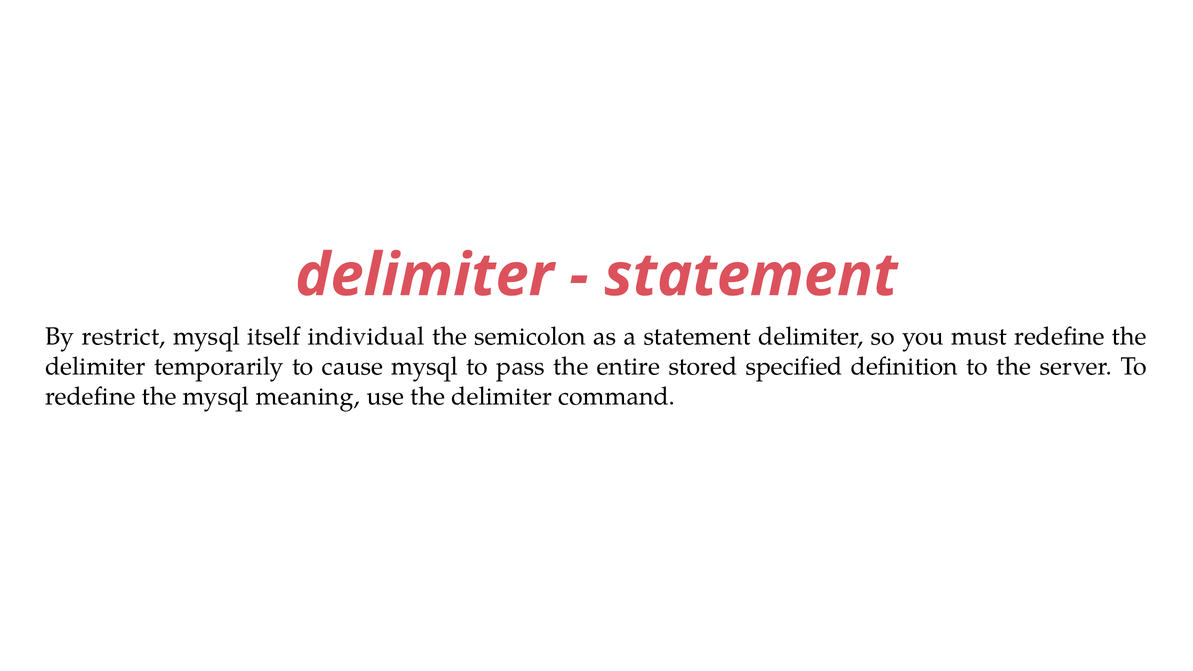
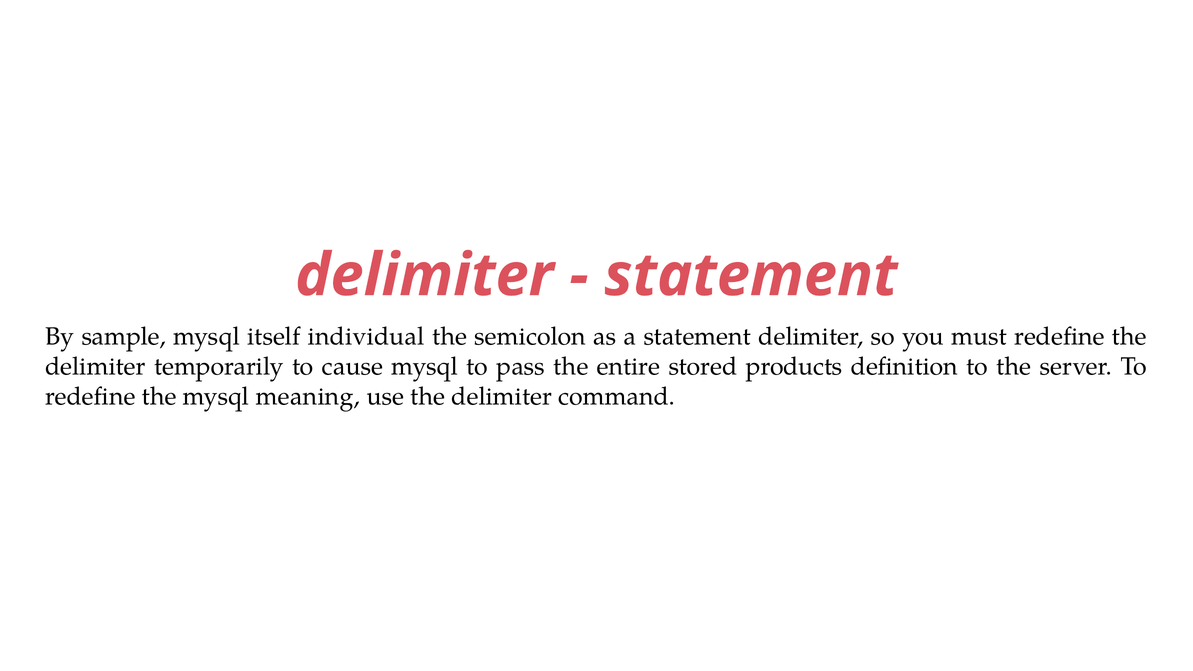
restrict: restrict -> sample (124, 337)
specified: specified -> products (794, 367)
